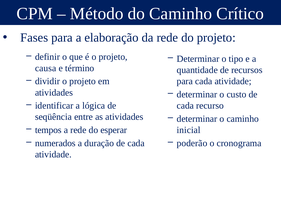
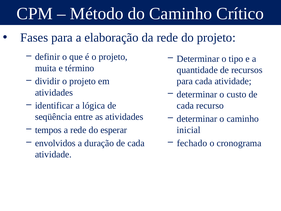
causa: causa -> muita (46, 68)
numerados: numerados -> envolvidos (55, 143)
poderão: poderão -> fechado (192, 143)
